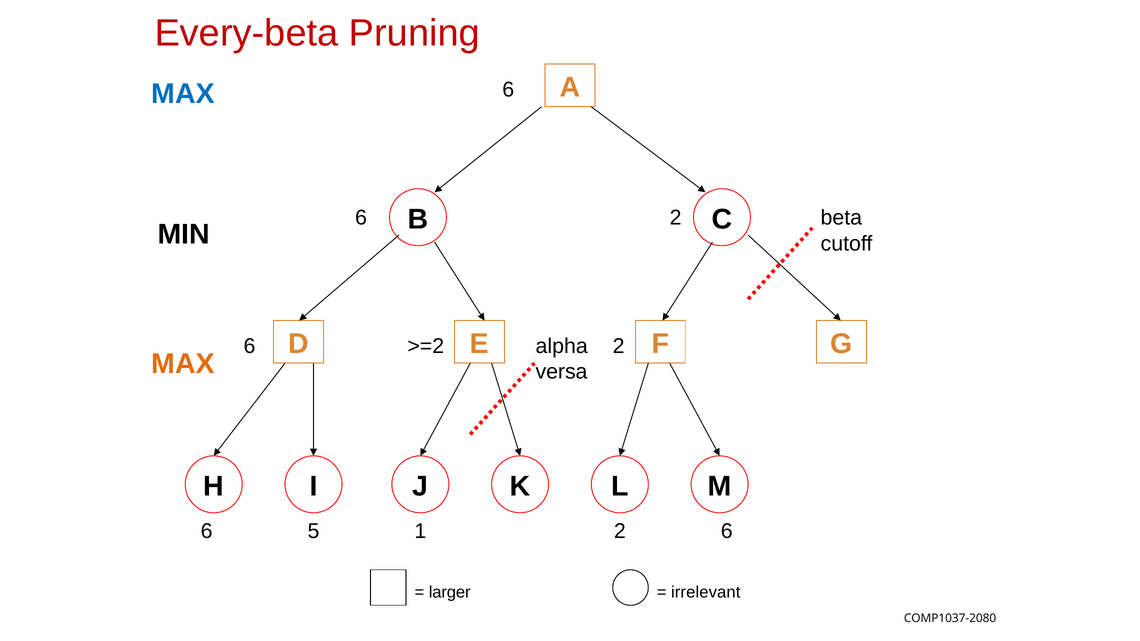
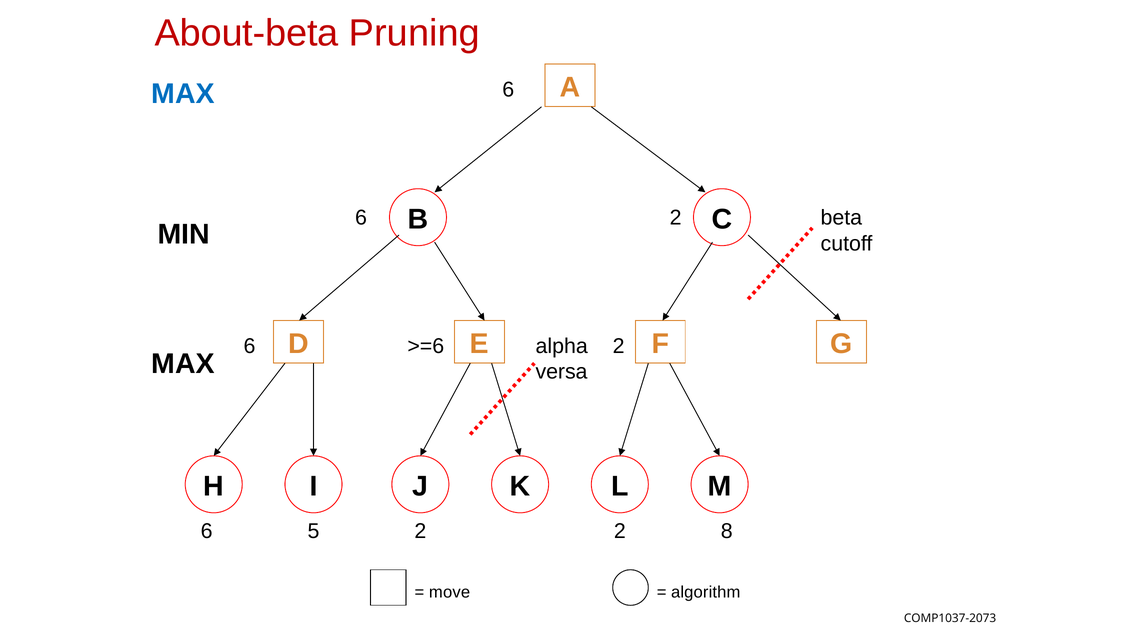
Every-beta: Every-beta -> About-beta (247, 33)
>=2: >=2 -> >=6 (426, 346)
MAX colour: orange -> black (183, 364)
5 1: 1 -> 2 (420, 531)
6: 6 -> 8 (727, 531)
larger: larger -> move (450, 592)
irrelevant: irrelevant -> algorithm (706, 592)
COMP1037-2080: COMP1037-2080 -> COMP1037-2073 (950, 619)
